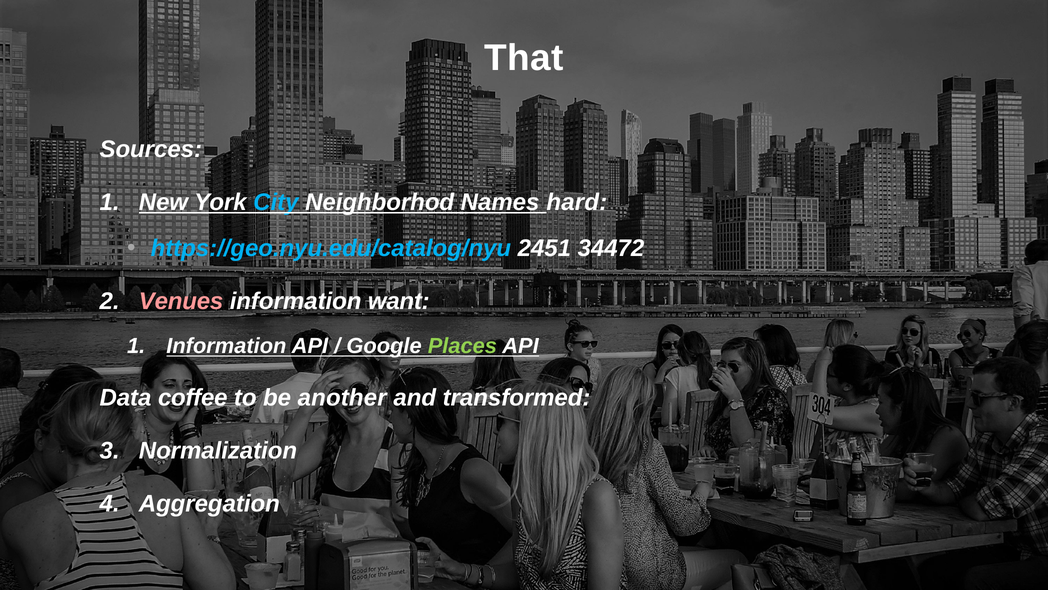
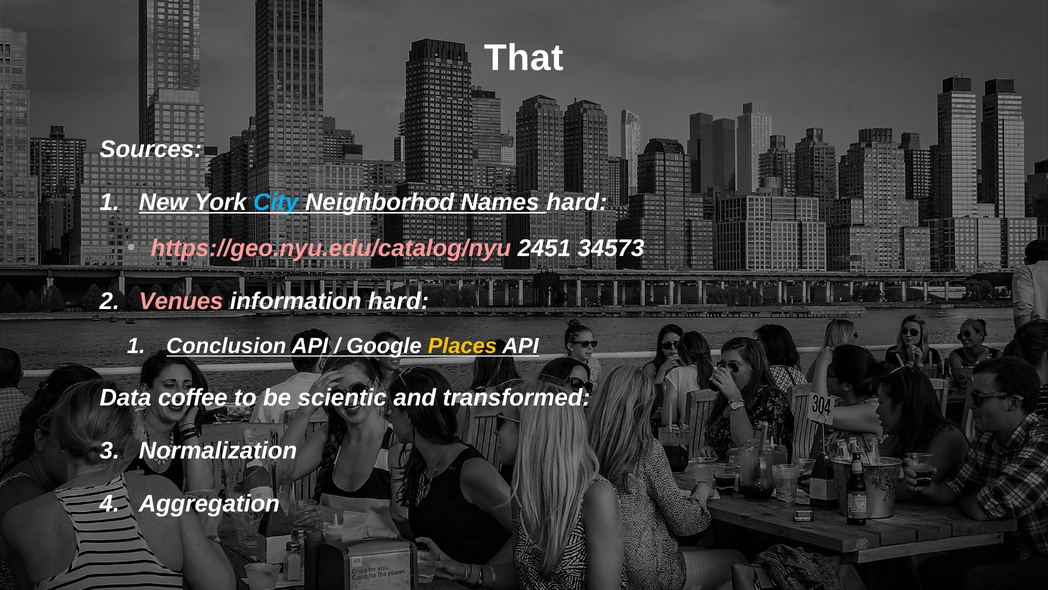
https://geo.nyu.edu/catalog/nyu colour: light blue -> pink (331, 248)
34472: 34472 -> 34573 (611, 248)
information want: want -> hard (399, 301)
Information: Information -> Conclusion (226, 346)
Places colour: light green -> yellow (462, 346)
another: another -> scientic (342, 398)
